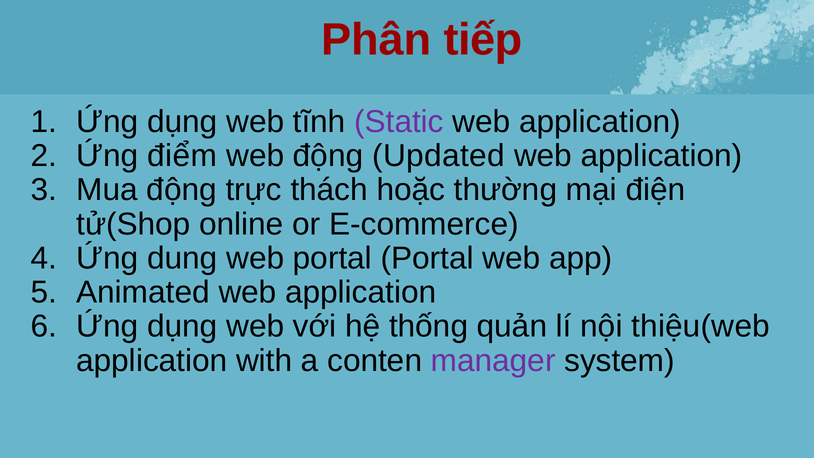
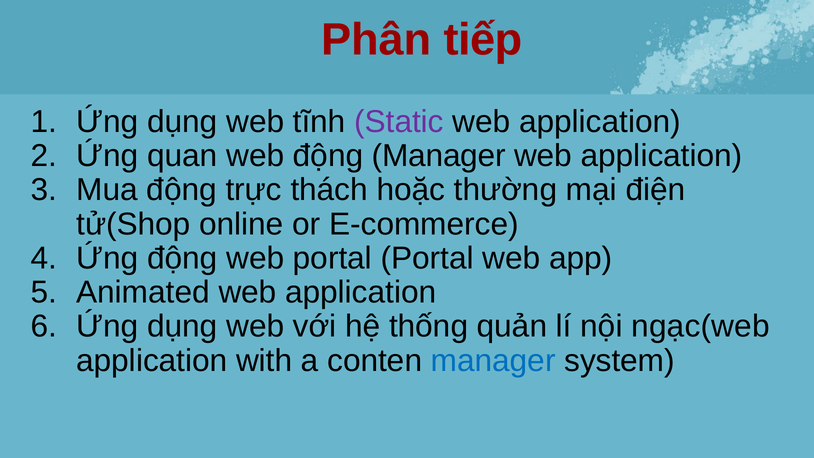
điểm: điểm -> quan (182, 156)
động Updated: Updated -> Manager (439, 156)
Ứng dung: dung -> động (182, 258)
thiệu(web: thiệu(web -> ngạc(web (701, 326)
manager colour: purple -> blue (493, 361)
